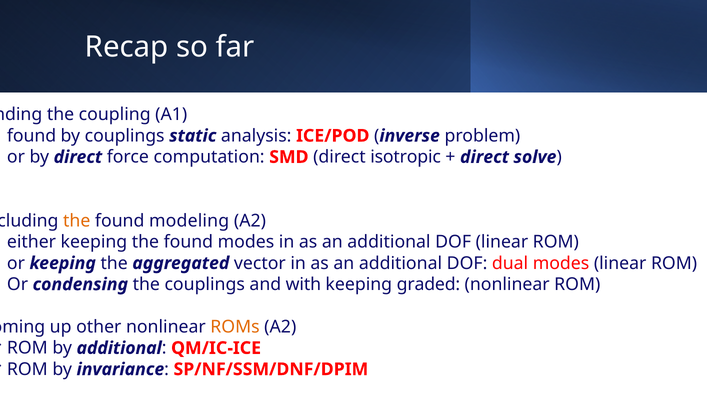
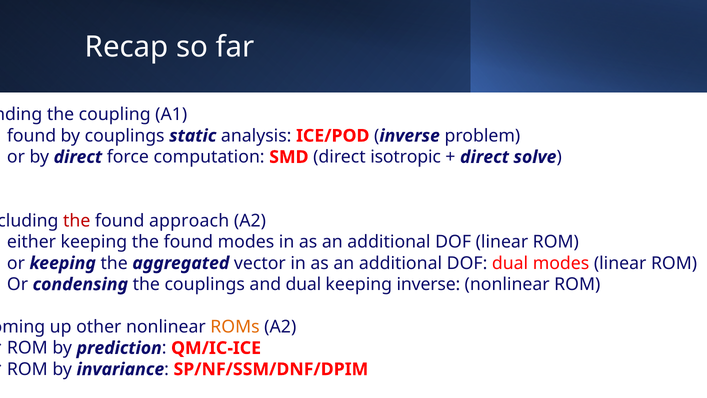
the colour: orange -> red (77, 221)
modeling: modeling -> approach (189, 221)
and with: with -> dual (303, 284)
keeping graded: graded -> inverse (428, 284)
by additional: additional -> prediction (119, 348)
